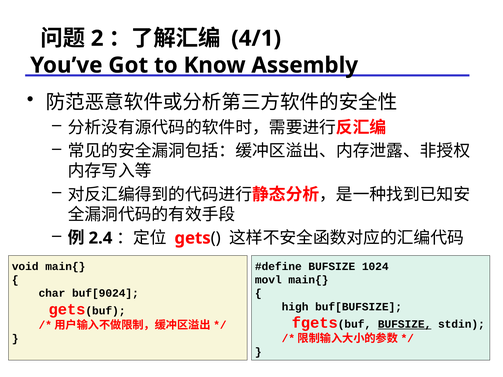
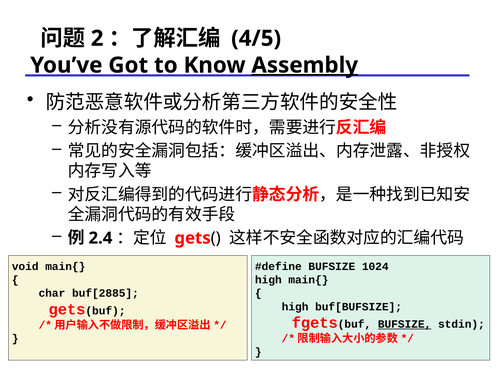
4/1: 4/1 -> 4/5 (256, 38)
Assembly underline: none -> present (305, 65)
movl: movl -> high (268, 280)
buf[9024: buf[9024 -> buf[2885 (105, 293)
